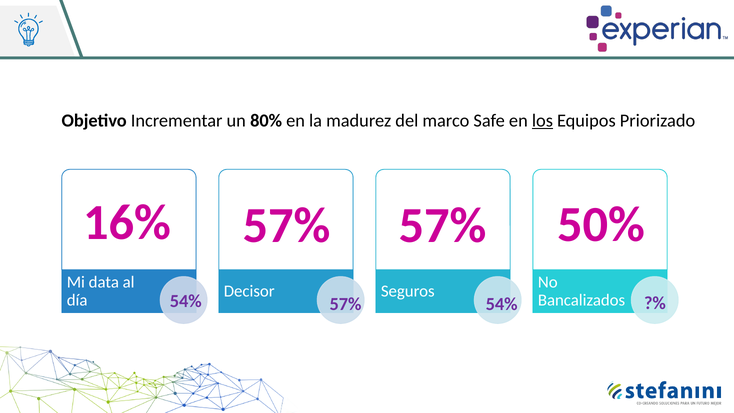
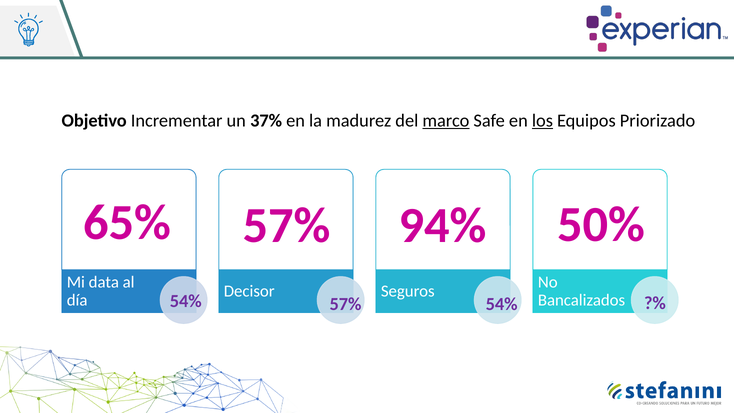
80%: 80% -> 37% (266, 120)
marco underline: none -> present (446, 120)
16%: 16% -> 65% (127, 223)
57%: 57% -> 94% (443, 225)
